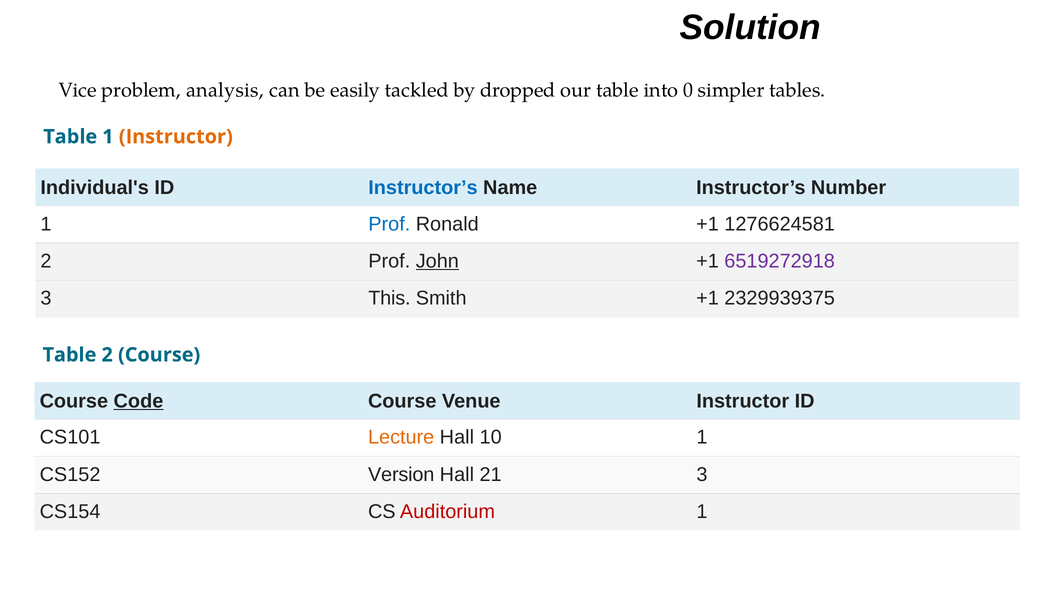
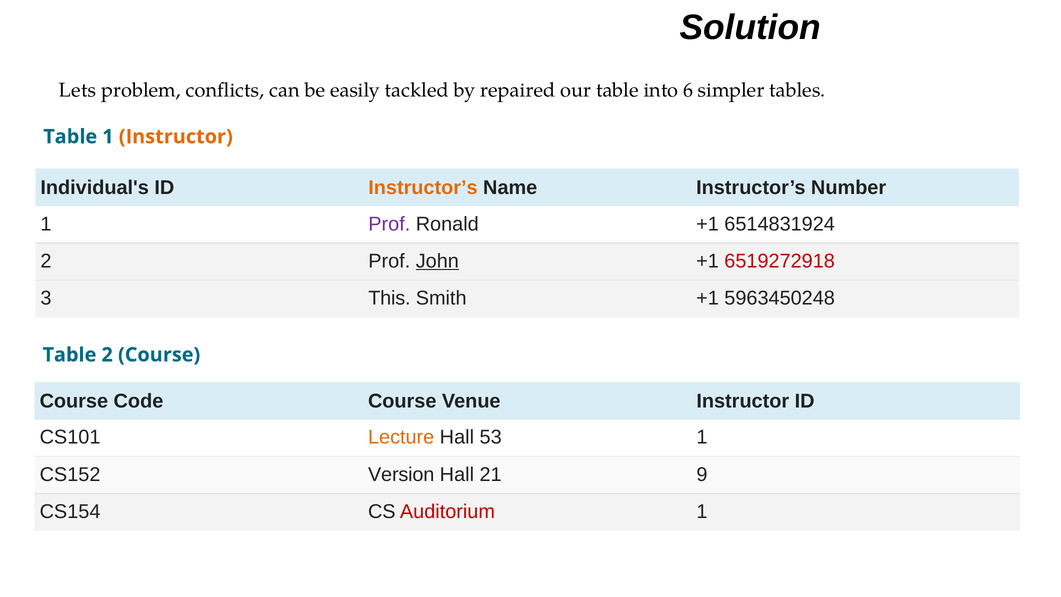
Vice: Vice -> Lets (78, 90)
analysis: analysis -> conflicts (225, 90)
dropped: dropped -> repaired (518, 90)
0: 0 -> 6 (688, 90)
Instructor’s colour: blue -> orange (423, 188)
Prof colour: blue -> purple (389, 224)
1276624581: 1276624581 -> 6514831924 (780, 224)
6519272918 colour: purple -> red (780, 261)
2329939375: 2329939375 -> 5963450248 (780, 298)
Code underline: present -> none (138, 401)
10: 10 -> 53 (491, 437)
21 3: 3 -> 9 (702, 474)
